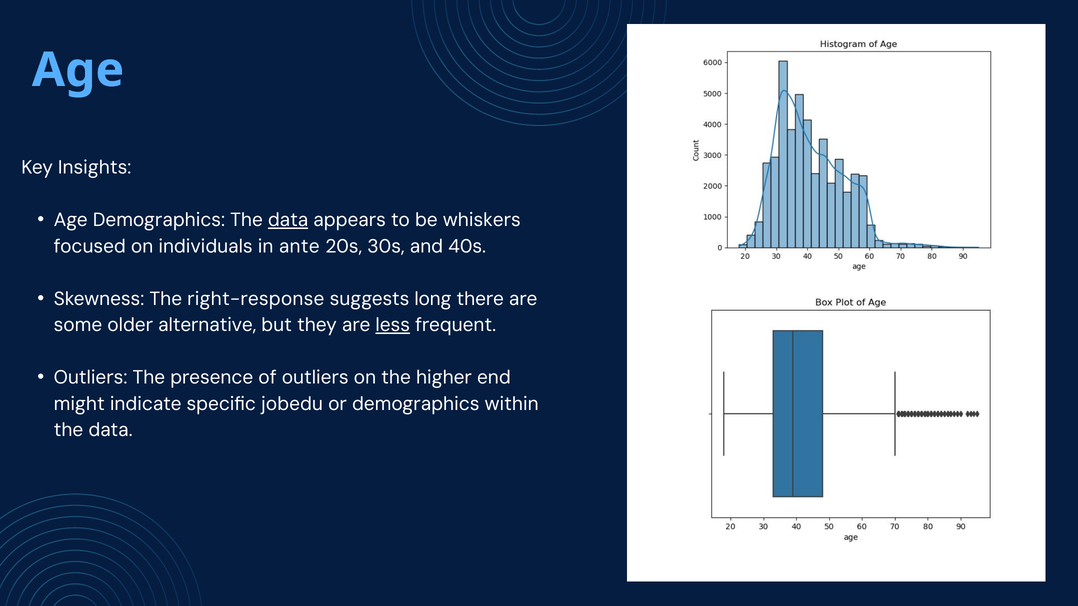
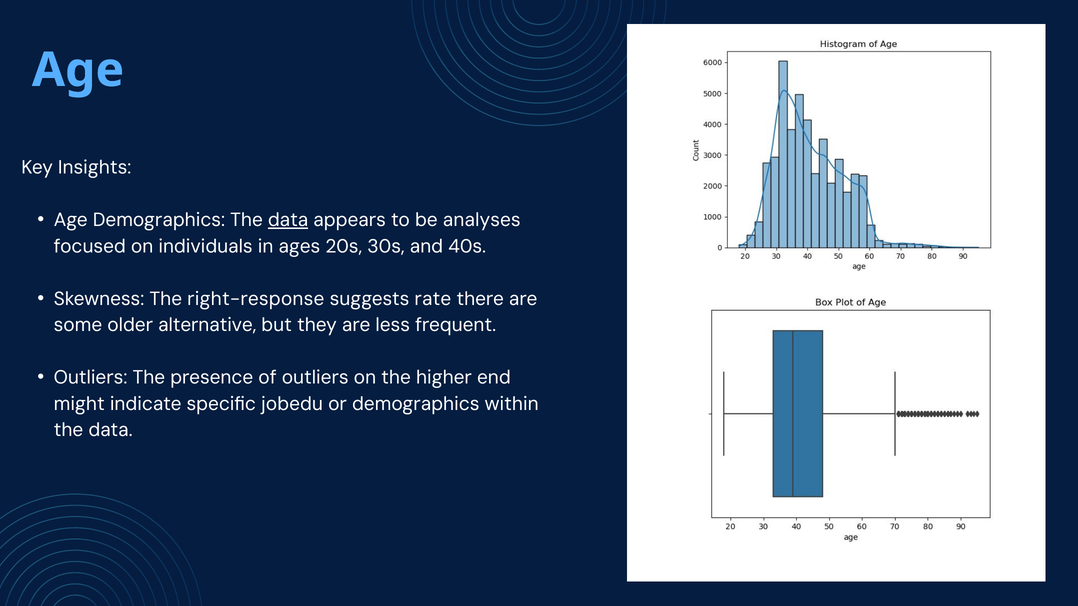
whiskers: whiskers -> analyses (482, 220)
ante: ante -> ages (299, 246)
long: long -> rate (433, 299)
less underline: present -> none (393, 325)
